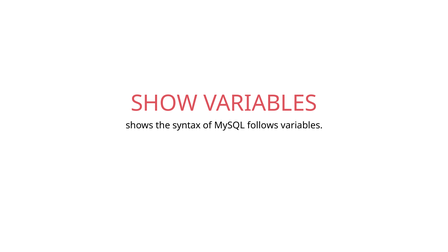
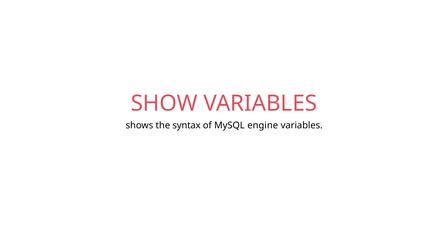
follows: follows -> engine (263, 126)
